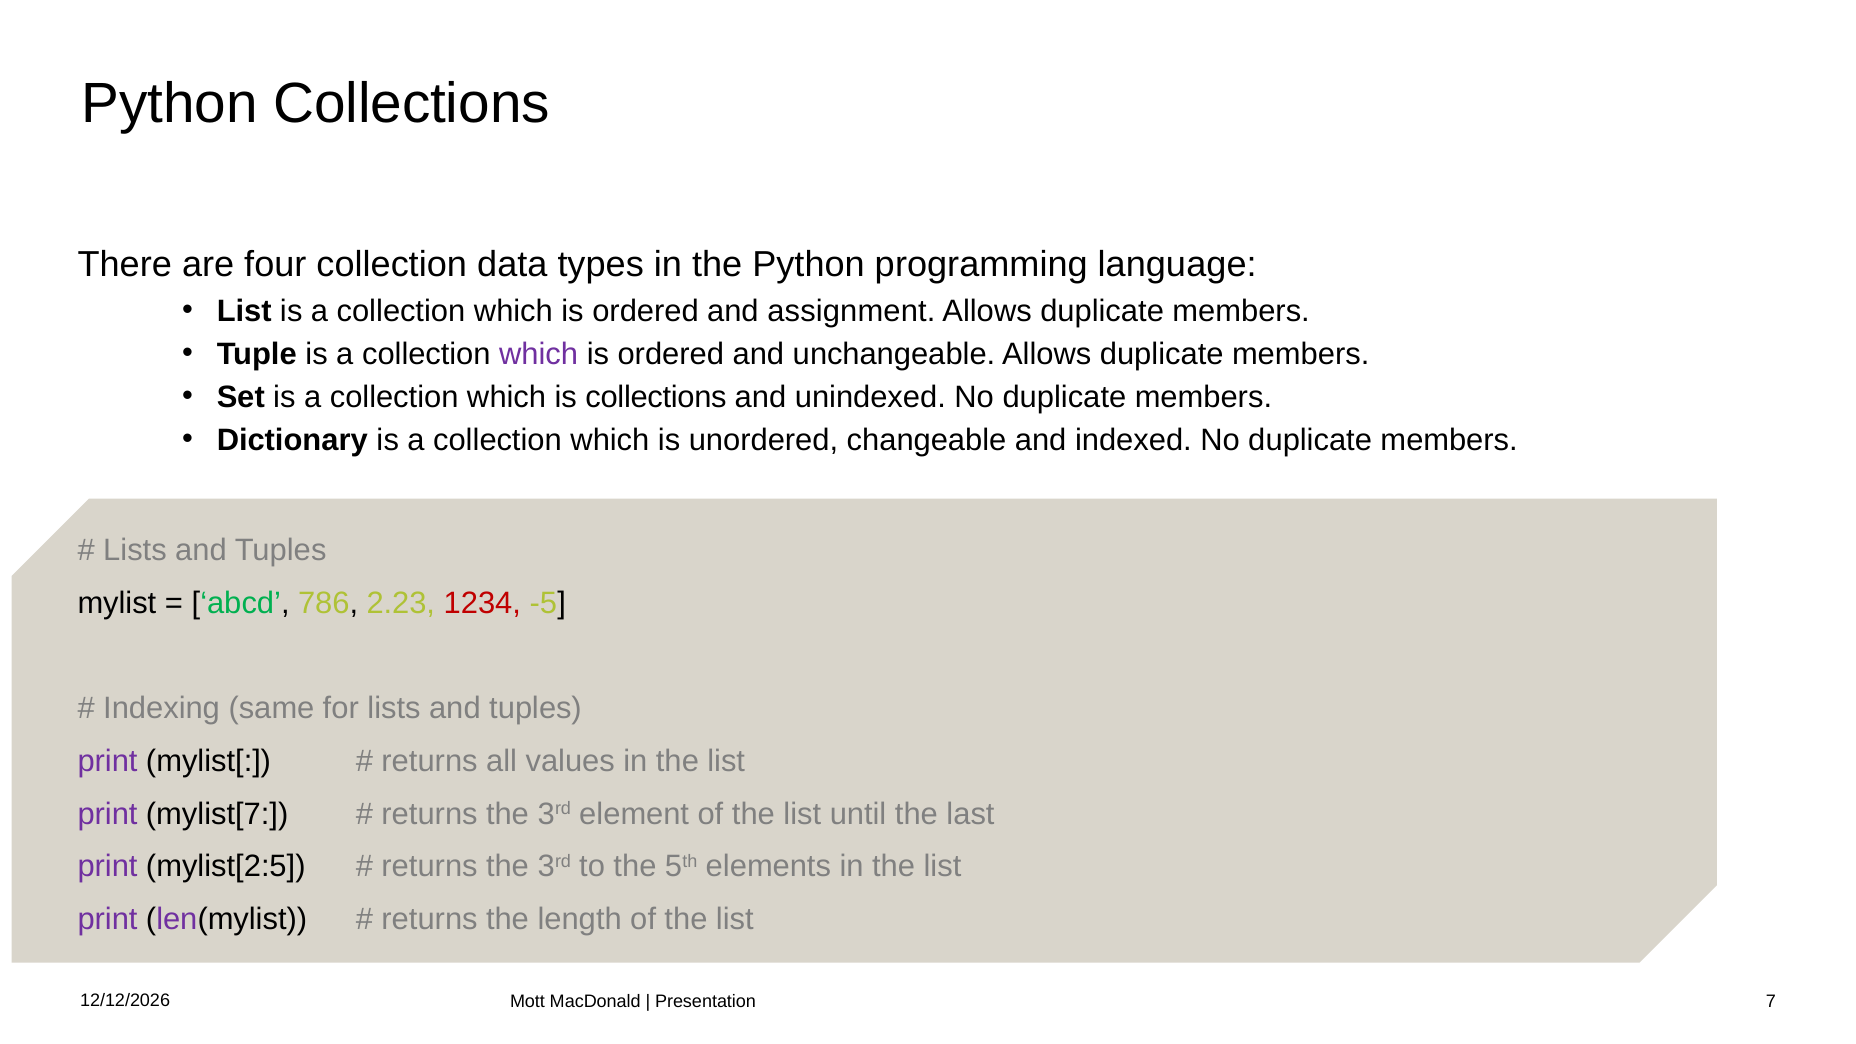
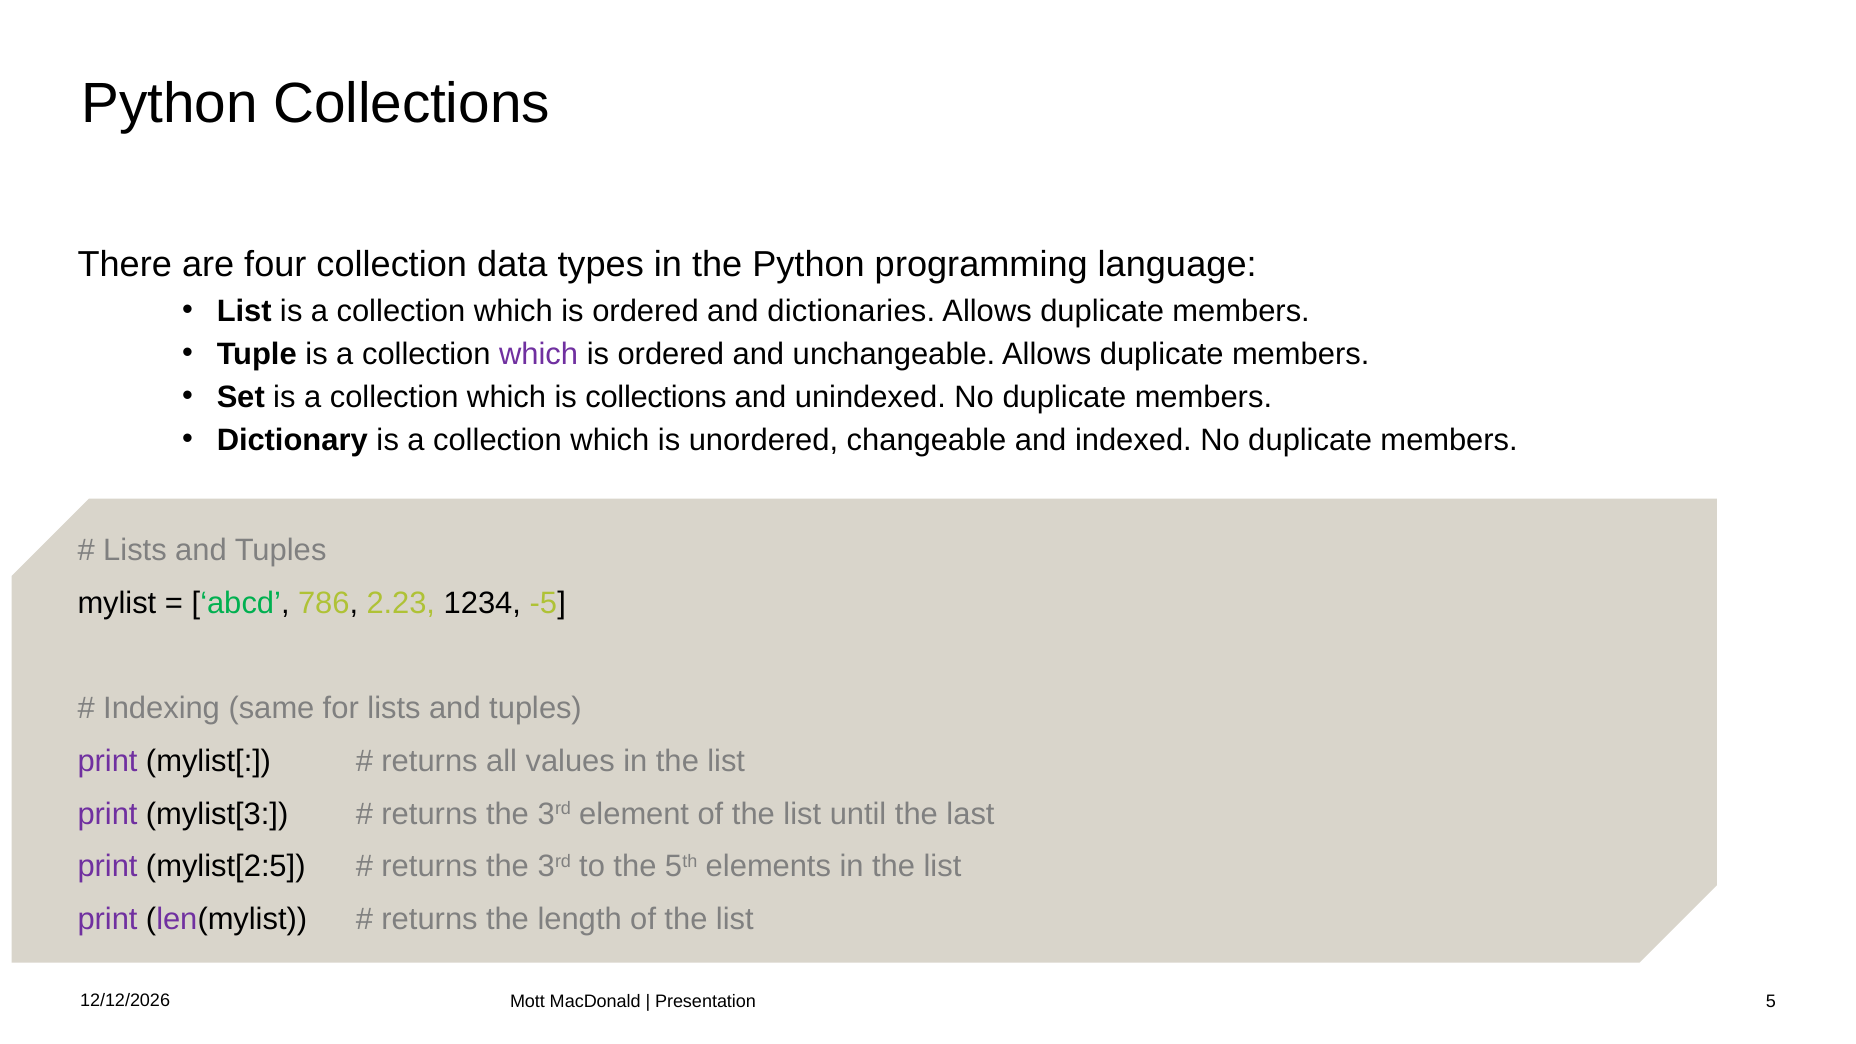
assignment: assignment -> dictionaries (851, 311)
1234 colour: red -> black (482, 603)
mylist[7: mylist[7 -> mylist[3 (217, 814)
7: 7 -> 5 (1771, 1001)
